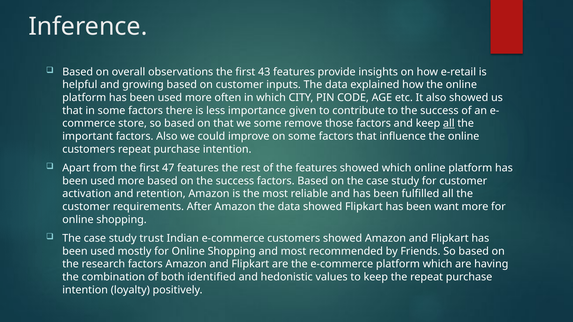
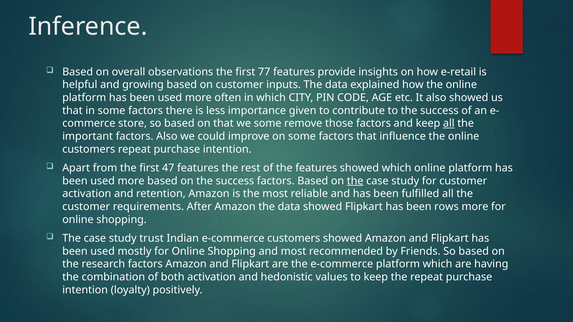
43: 43 -> 77 (264, 72)
the underline: none -> present (355, 181)
want: want -> rows (446, 207)
both identified: identified -> activation (212, 277)
